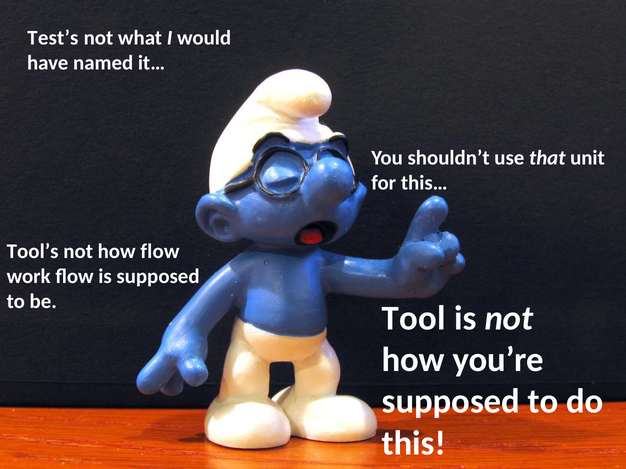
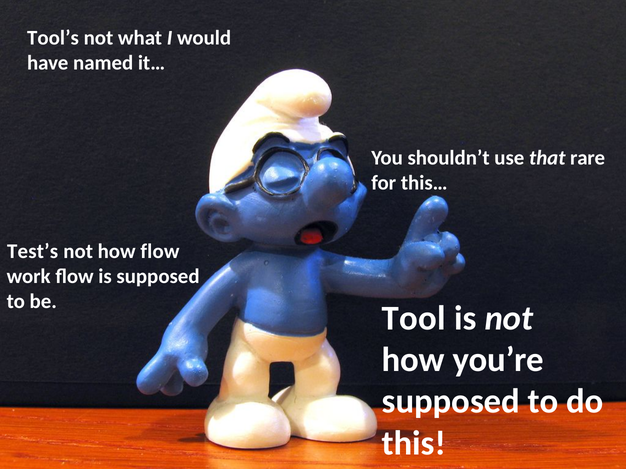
Test’s: Test’s -> Tool’s (53, 38)
unit: unit -> rare (588, 158)
Tool’s: Tool’s -> Test’s (33, 252)
